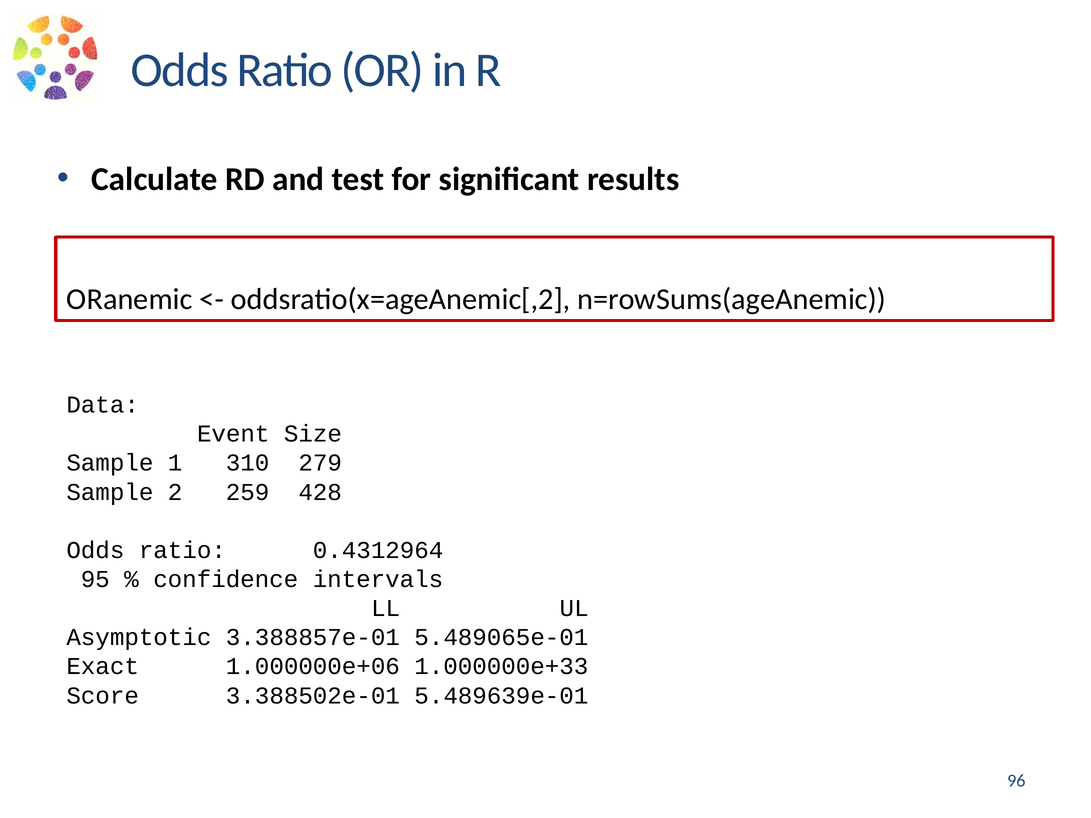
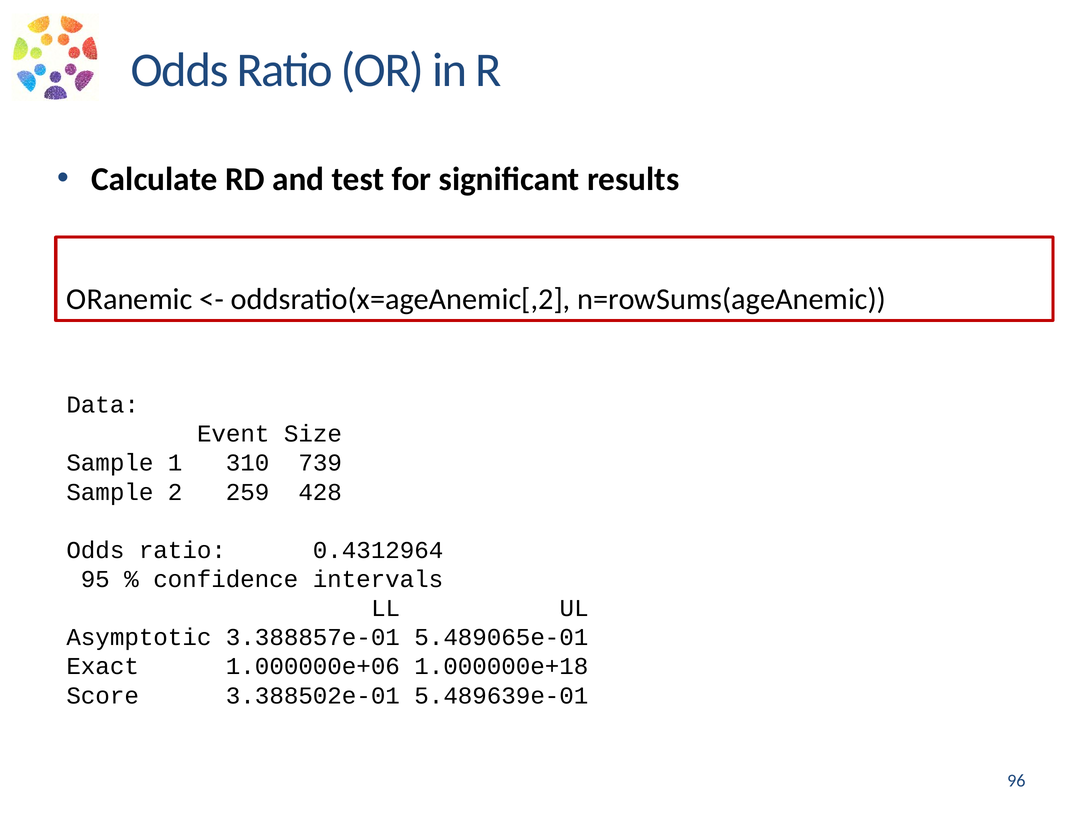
279: 279 -> 739 (320, 463)
1.000000e+33: 1.000000e+33 -> 1.000000e+18 (501, 667)
